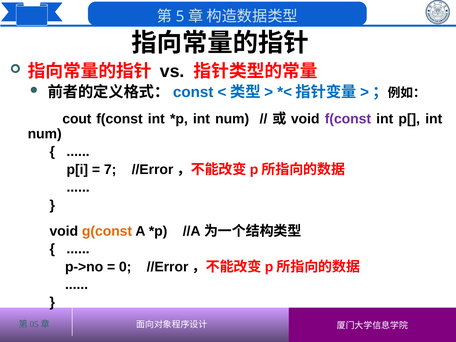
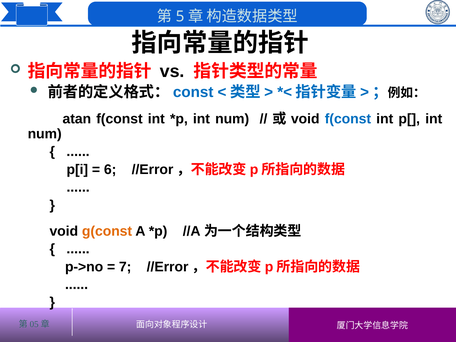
cout: cout -> atan (77, 119)
f(const colour: purple -> blue (348, 119)
7: 7 -> 6 (110, 169)
0: 0 -> 7 (125, 267)
